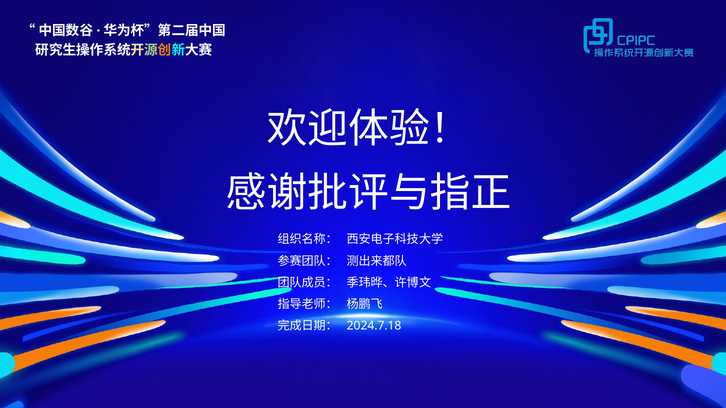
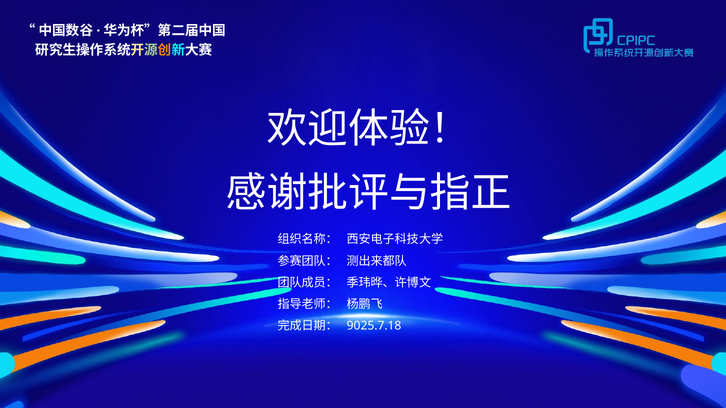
2024.7.18: 2024.7.18 -> 9025.7.18 (374, 326)
